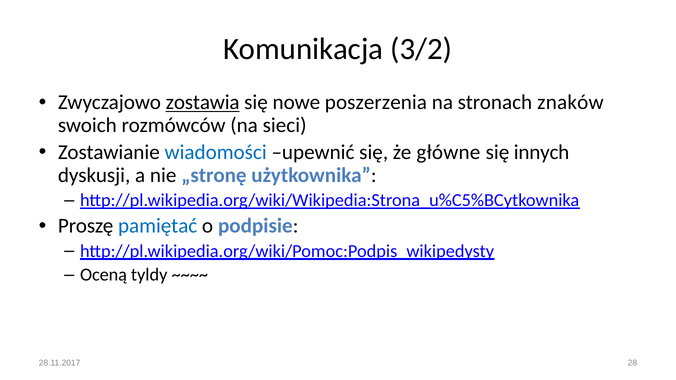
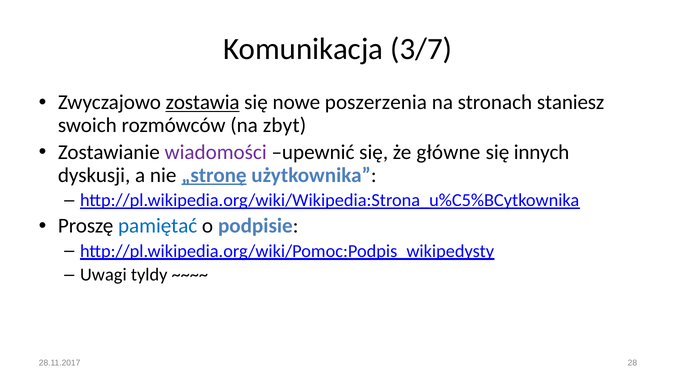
3/2: 3/2 -> 3/7 (421, 49)
znaków: znaków -> staniesz (571, 103)
sieci: sieci -> zbyt (285, 125)
wiadomości colour: blue -> purple (216, 152)
„stronę underline: none -> present (214, 175)
Oceną: Oceną -> Uwagi (103, 275)
